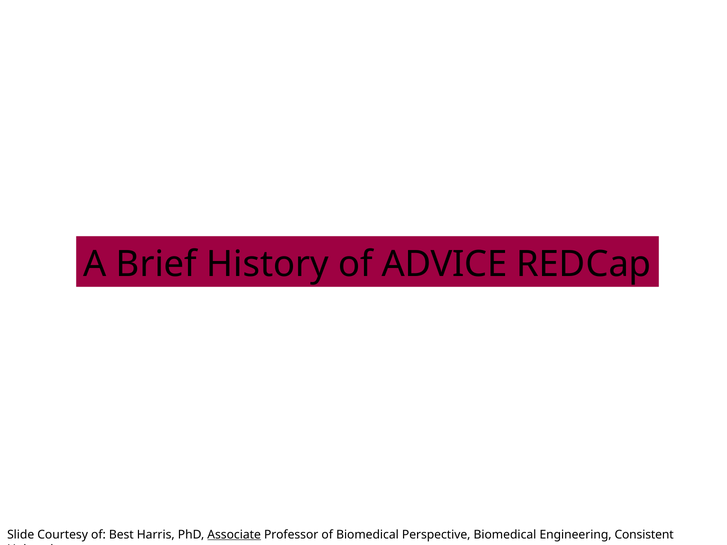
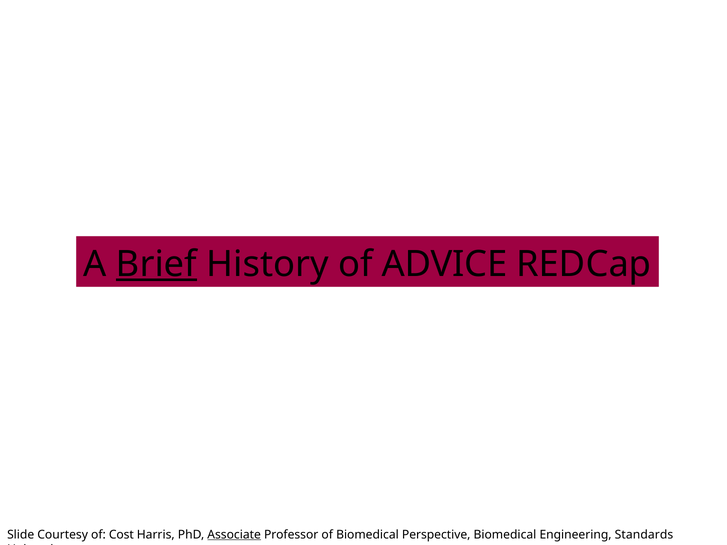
Brief underline: none -> present (156, 264)
Best: Best -> Cost (121, 535)
Consistent: Consistent -> Standards (644, 535)
